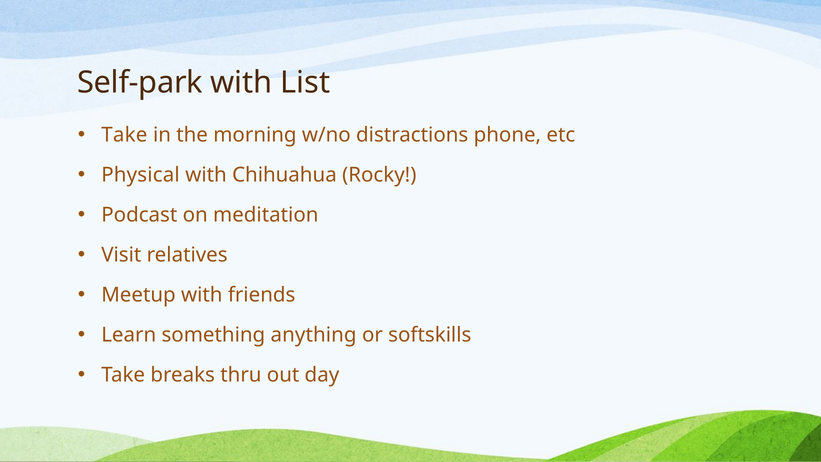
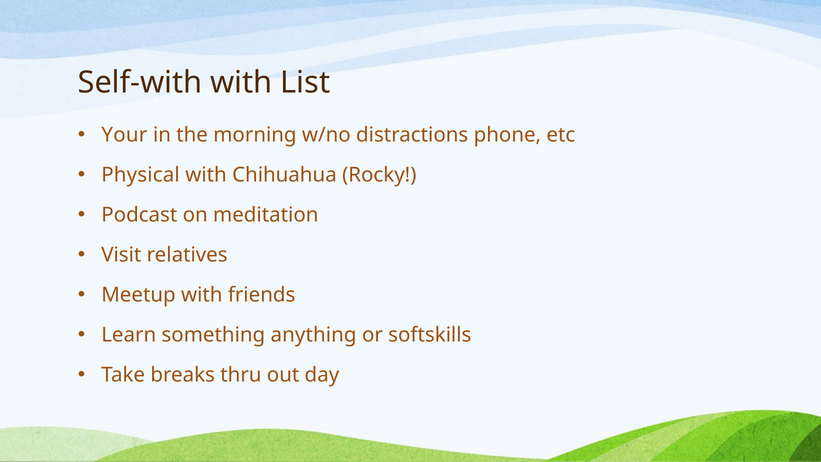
Self-park: Self-park -> Self-with (140, 83)
Take: Take -> Your (124, 135)
